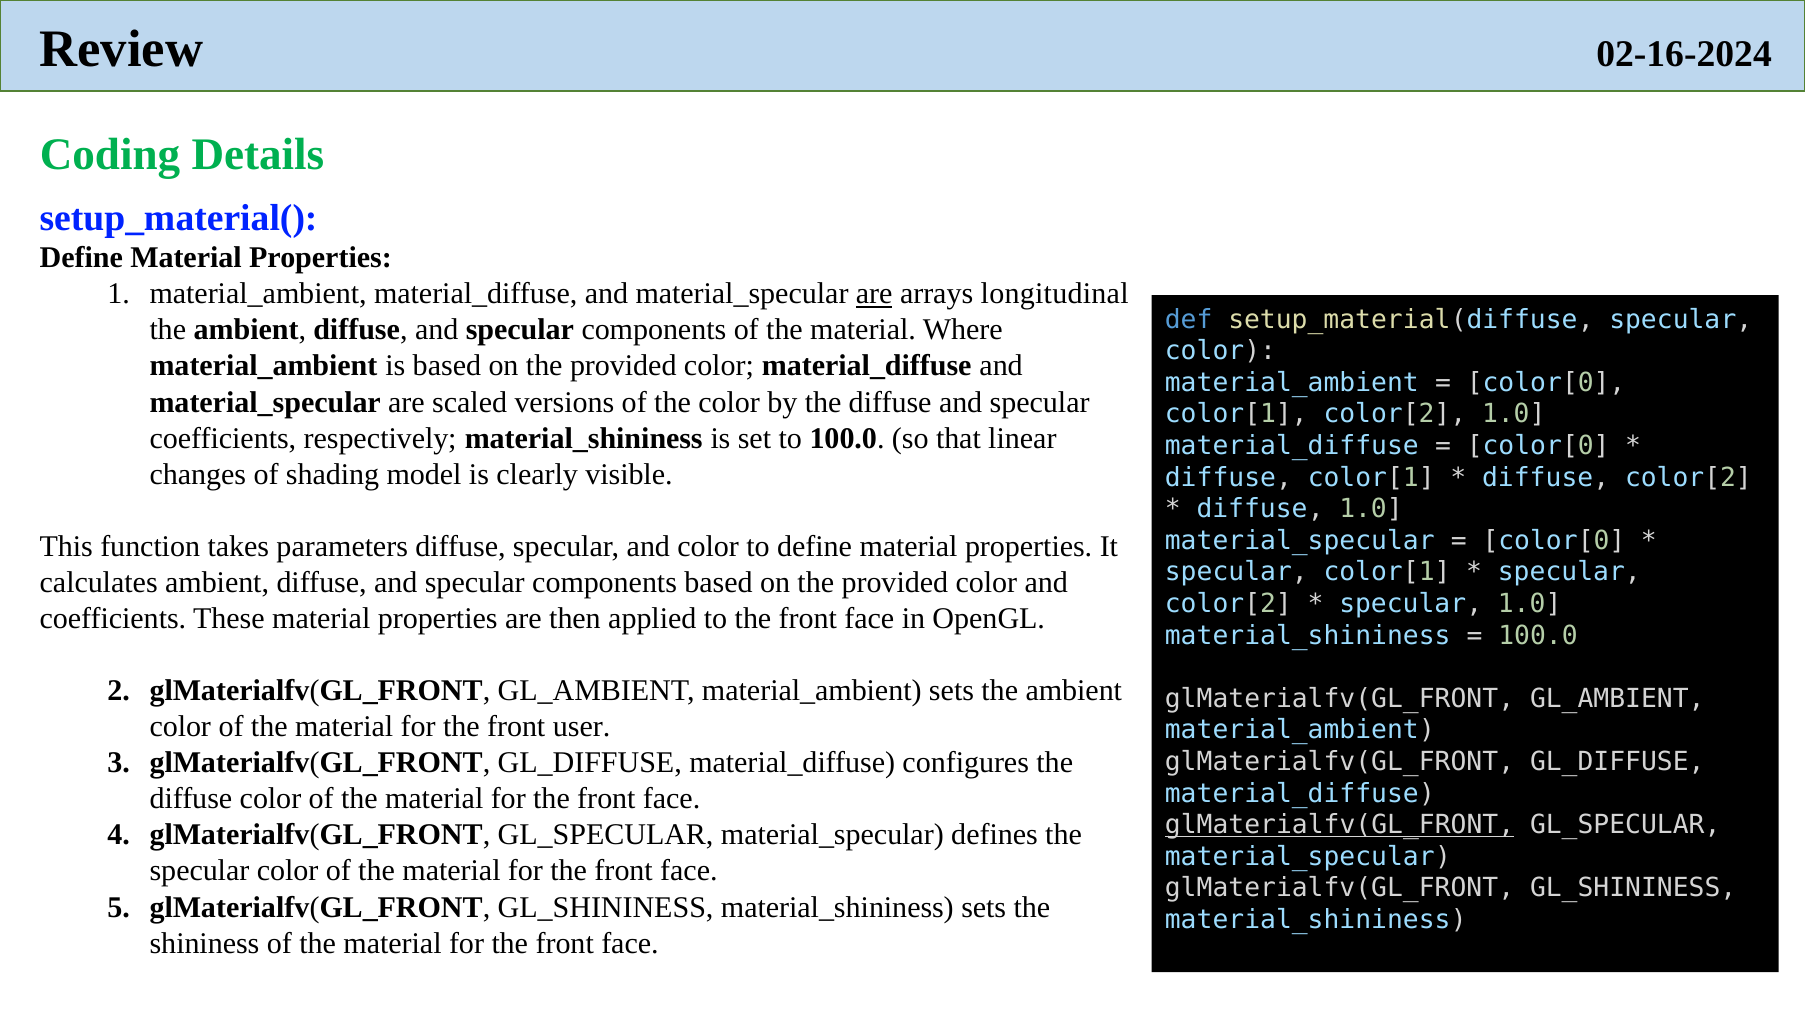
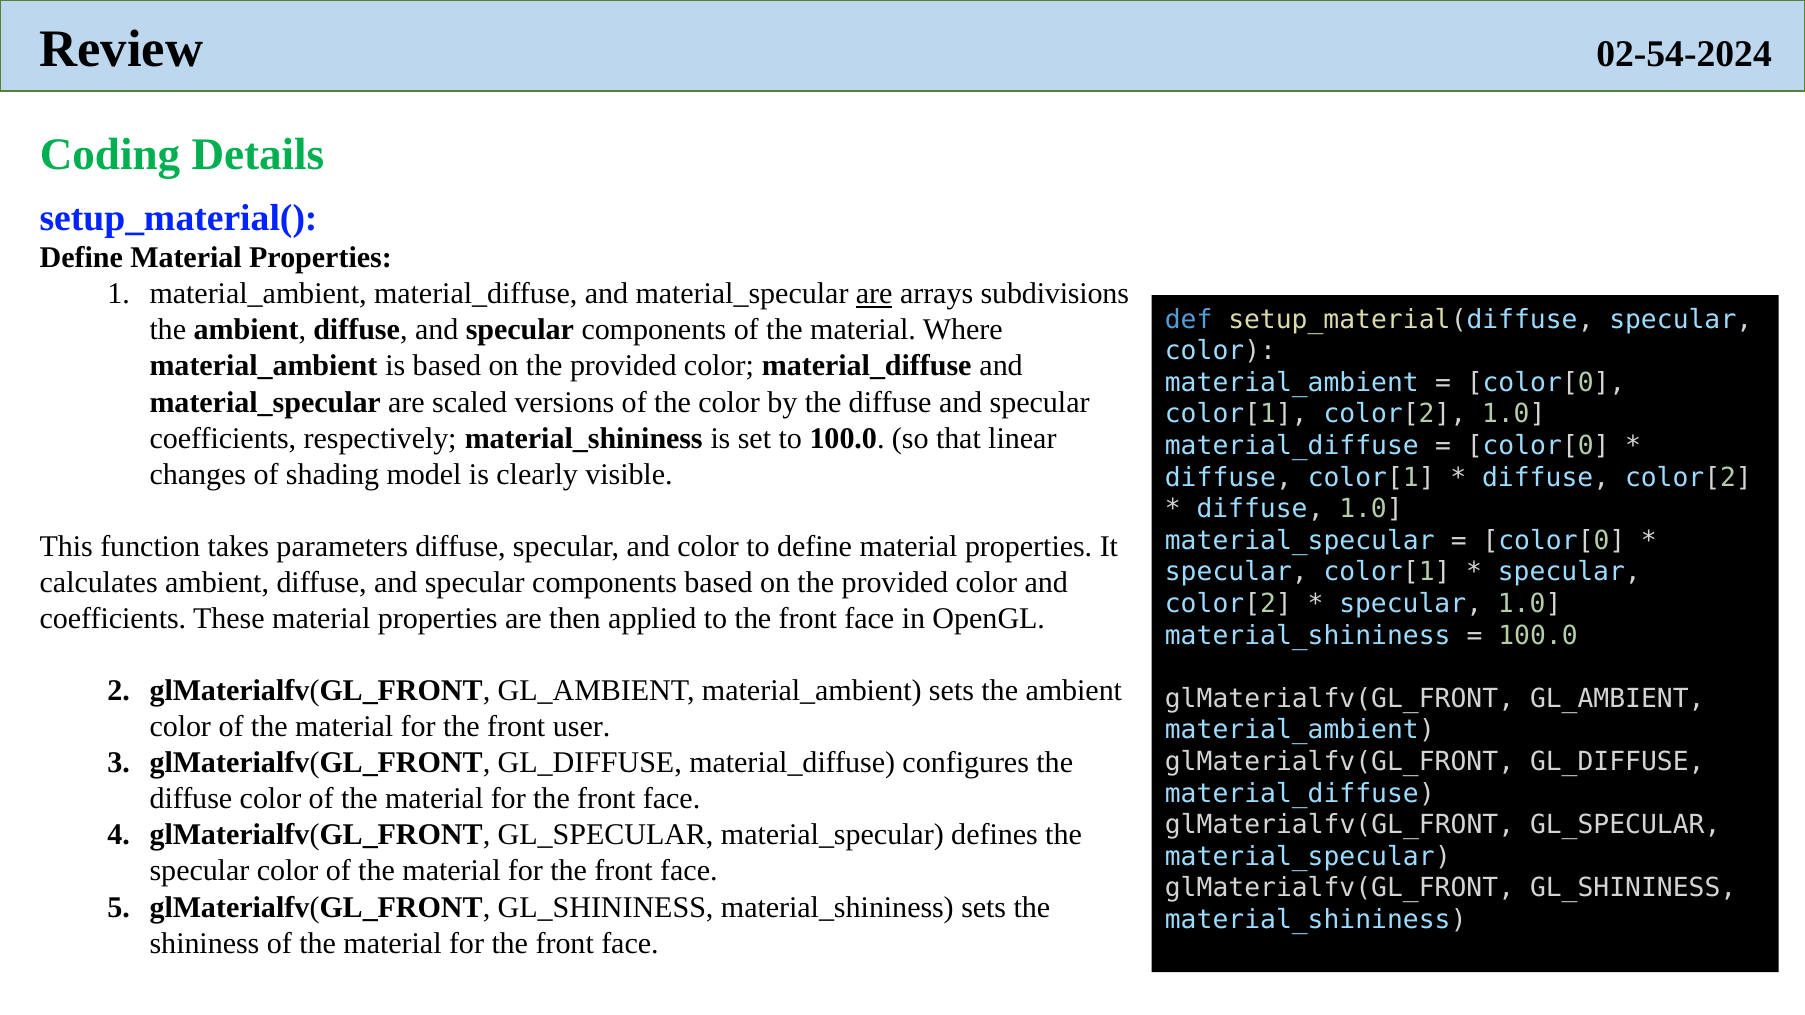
02-16-2024: 02-16-2024 -> 02-54-2024 (1684, 54)
longitudinal: longitudinal -> subdivisions (1055, 294)
glMaterialfv(GL_FRONT underline: present -> none (1340, 825)
